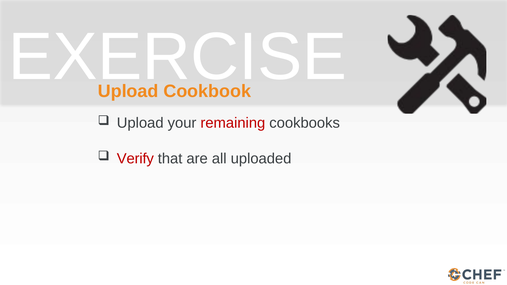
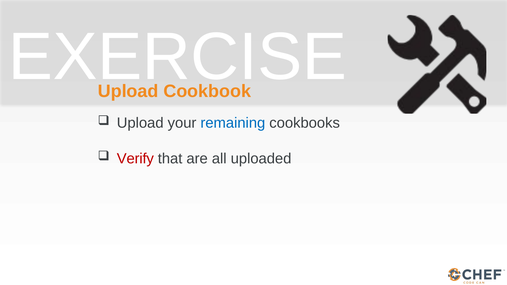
remaining colour: red -> blue (233, 123)
